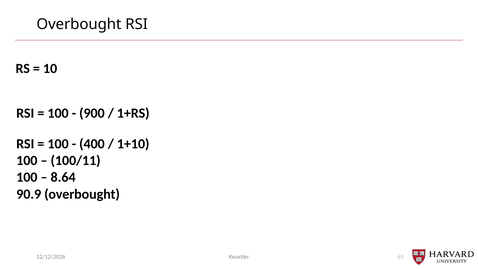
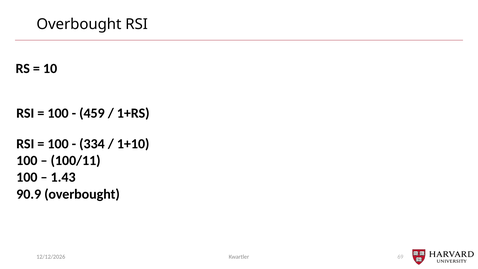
900: 900 -> 459 (92, 113)
400: 400 -> 334 (92, 144)
8.64: 8.64 -> 1.43 (63, 177)
